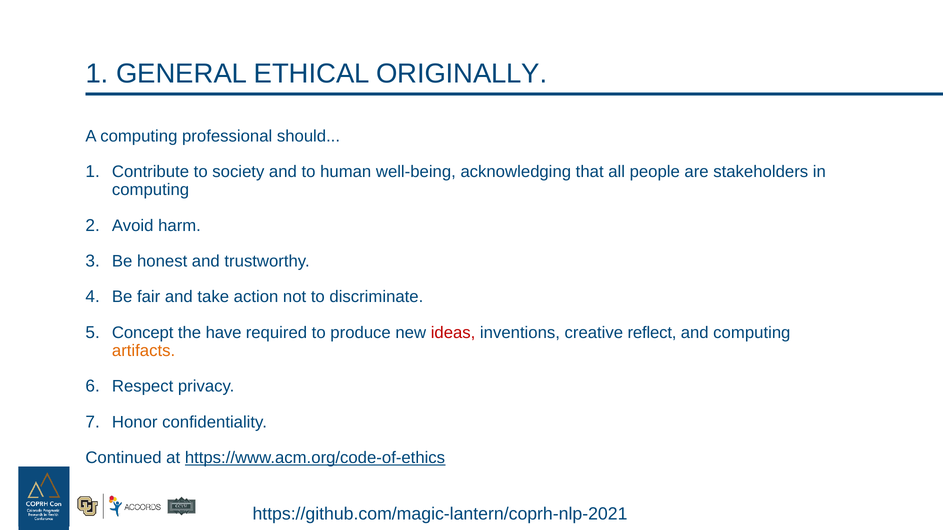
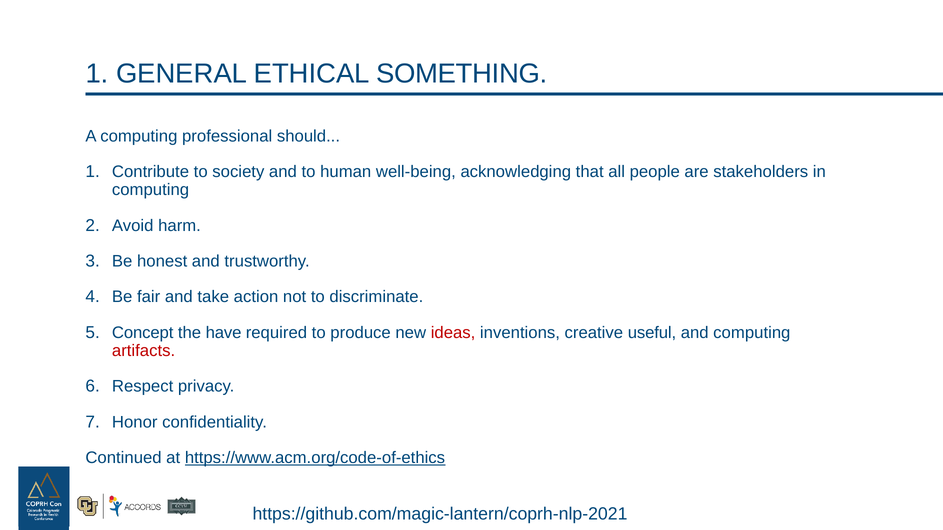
ORIGINALLY: ORIGINALLY -> SOMETHING (462, 74)
reflect: reflect -> useful (652, 333)
artifacts colour: orange -> red (144, 351)
